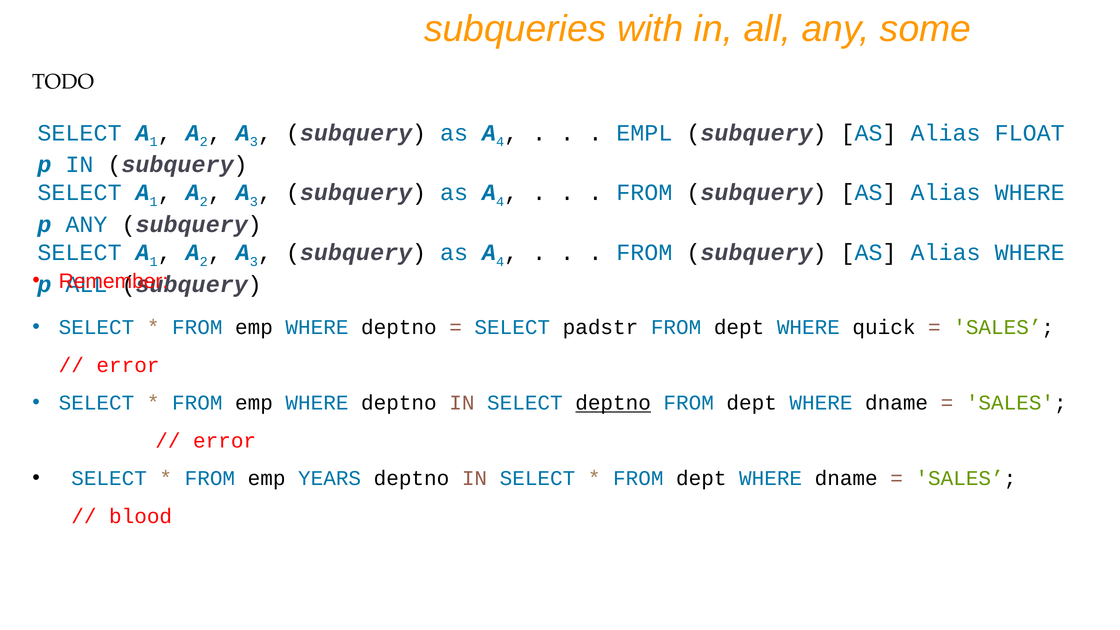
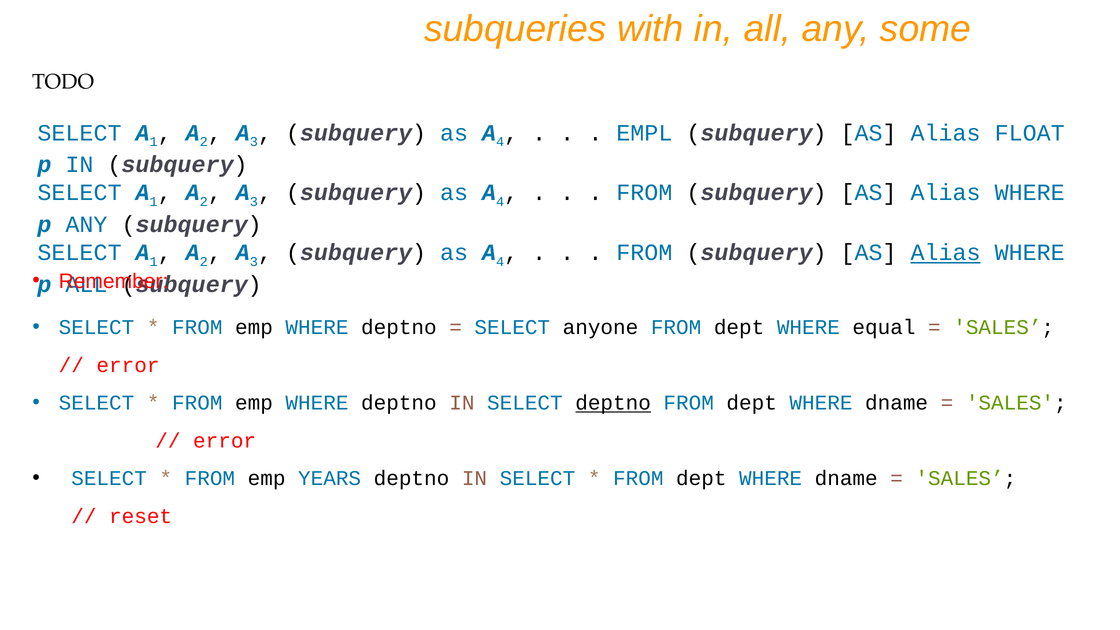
Alias underline: none -> present (946, 253)
padstr: padstr -> anyone (600, 327)
quick: quick -> equal (884, 327)
blood: blood -> reset (141, 516)
